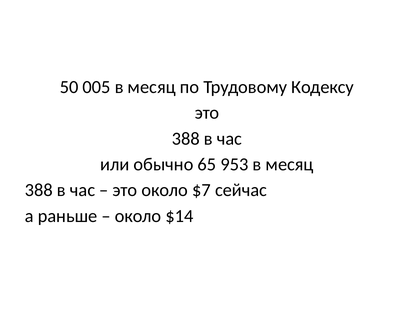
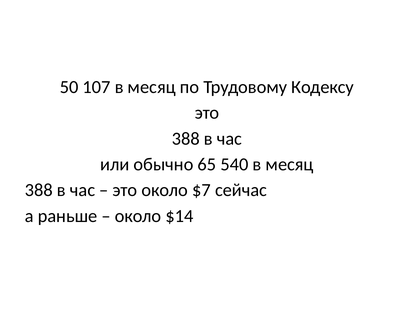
005: 005 -> 107 (97, 87)
953: 953 -> 540 (234, 164)
